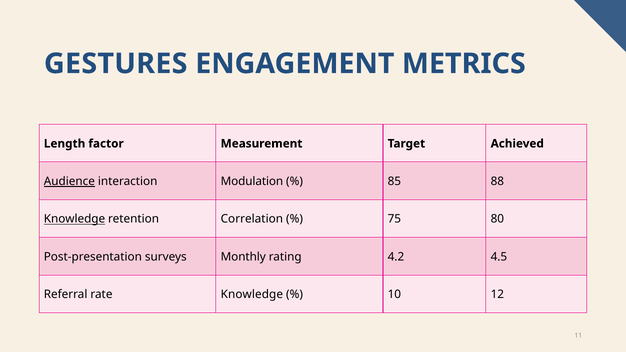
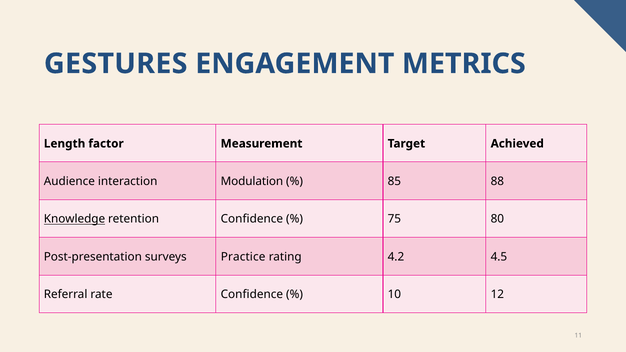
Audience underline: present -> none (69, 181)
Correlation: Correlation -> Confidence (252, 219)
Monthly: Monthly -> Practice (243, 257)
Knowledge: Knowledge -> Confidence (252, 295)
